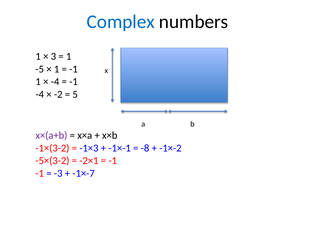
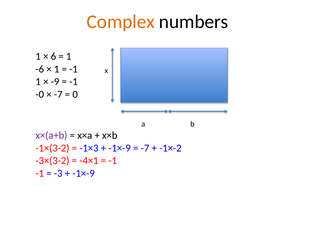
Complex colour: blue -> orange (121, 22)
3: 3 -> 6 (53, 56)
-5: -5 -> -6 (40, 69)
-4: -4 -> -9 (55, 81)
-4: -4 -> -0 (40, 94)
-2: -2 -> -7 (58, 94)
5: 5 -> 0 (75, 94)
-1×-1: -1×-1 -> -1×-9 (120, 148)
-8: -8 -> -7 (145, 148)
-5×(3-2: -5×(3-2 -> -3×(3-2 (52, 160)
-2×1: -2×1 -> -4×1 (89, 160)
-1×-7: -1×-7 -> -1×-9 (84, 173)
